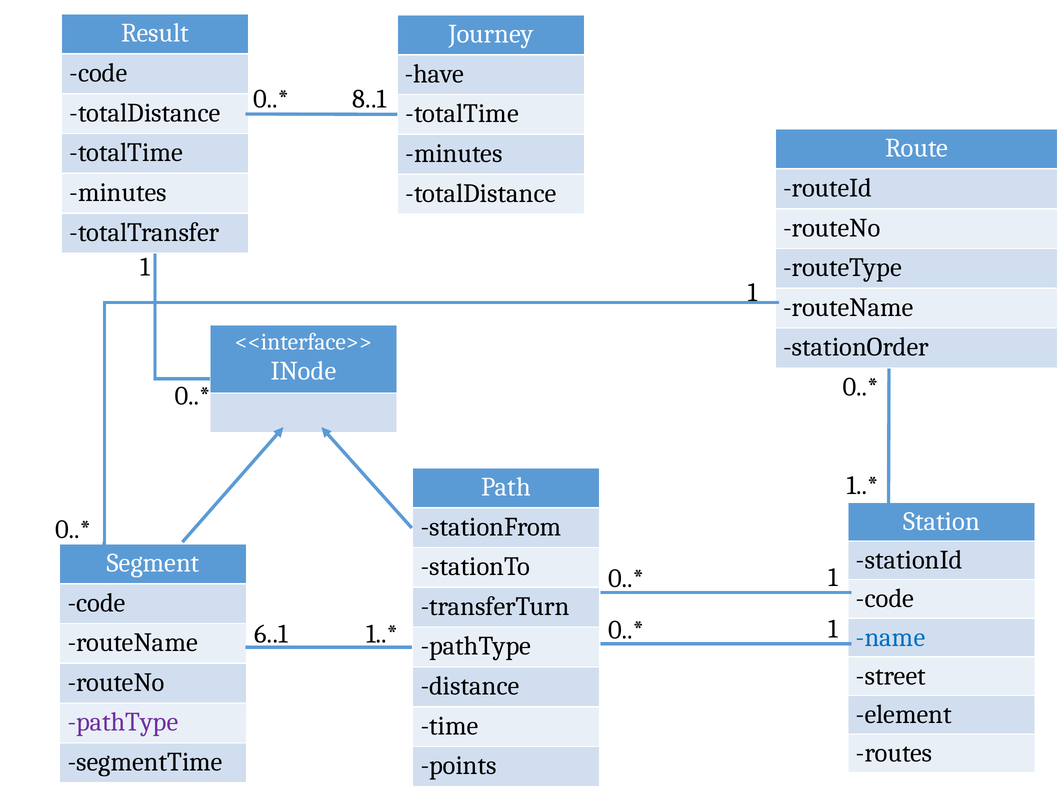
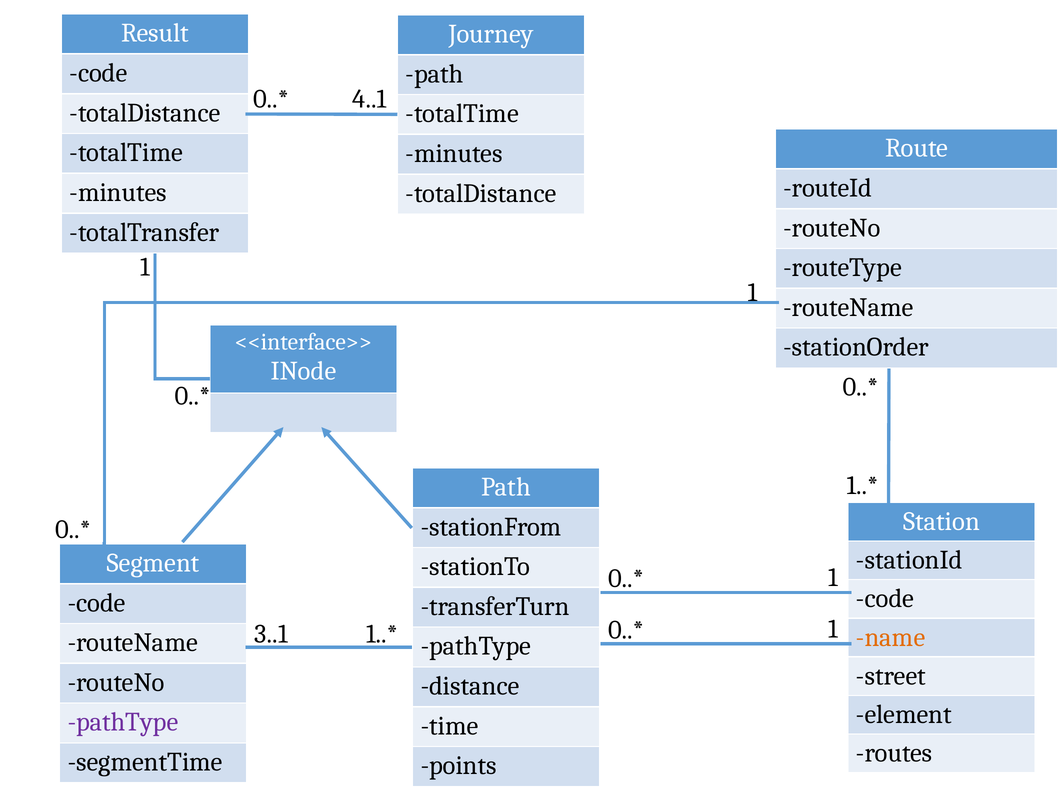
have: have -> path (434, 74)
8..1: 8..1 -> 4..1 (369, 99)
6..1: 6..1 -> 3..1 (271, 634)
name colour: blue -> orange (891, 638)
